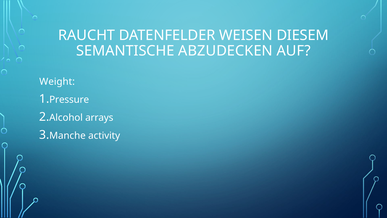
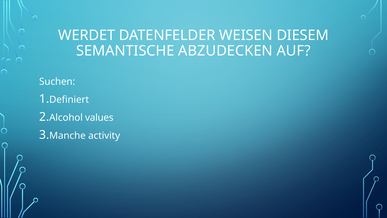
RAUCHT: RAUCHT -> WERDET (87, 35)
Weight: Weight -> Suchen (57, 82)
Pressure: Pressure -> Definiert (69, 100)
arrays: arrays -> values (99, 118)
